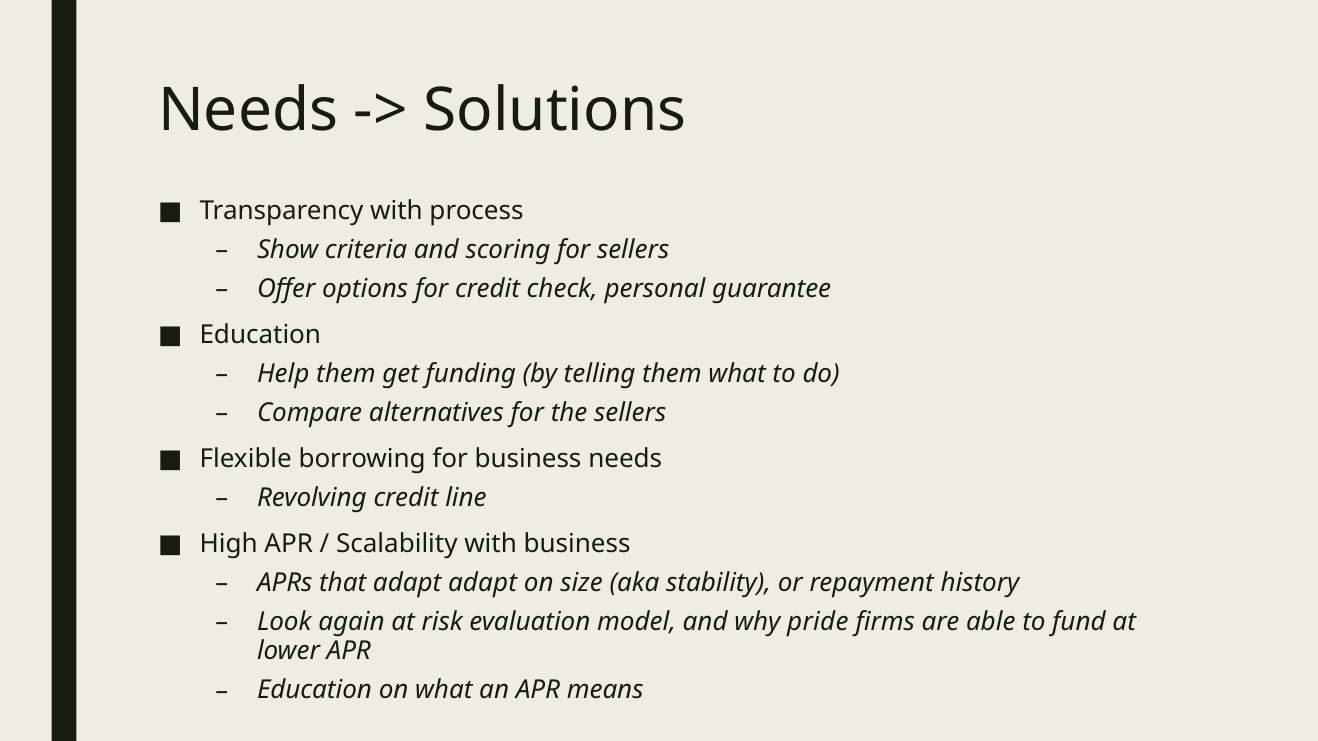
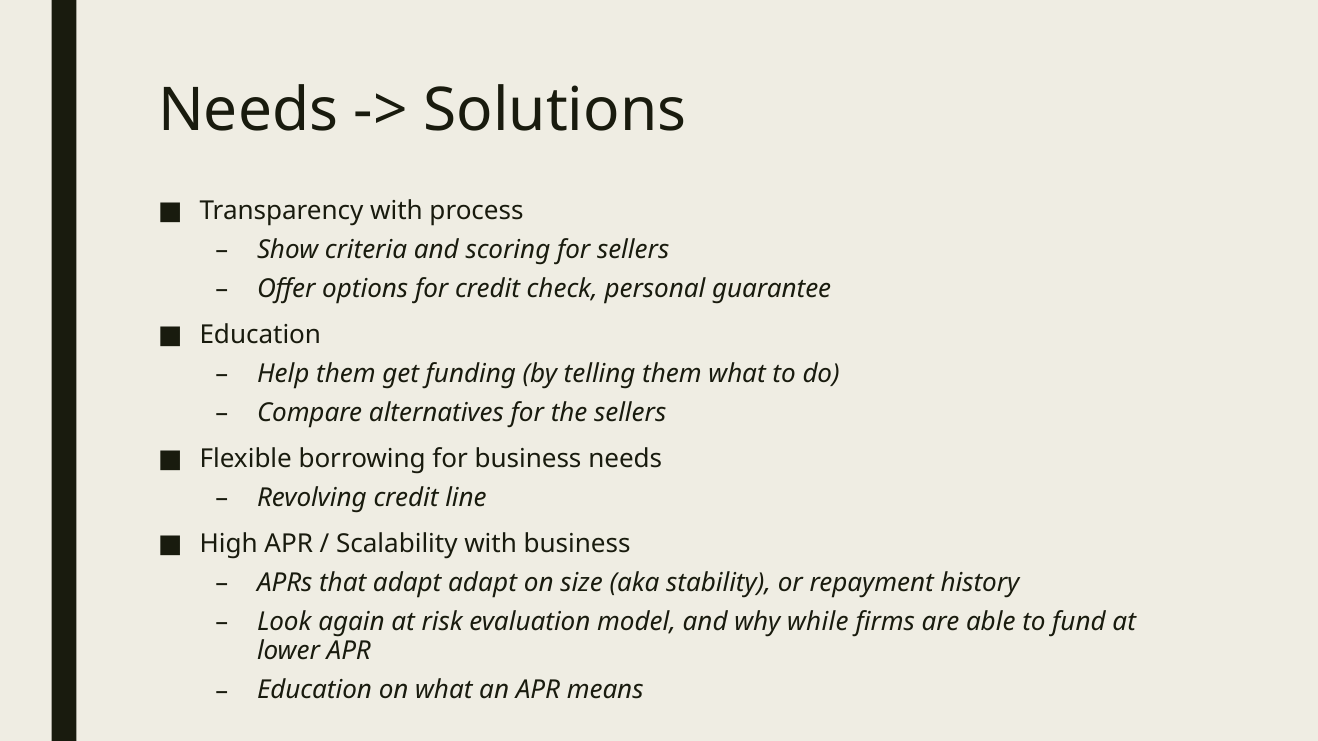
pride: pride -> while (818, 622)
